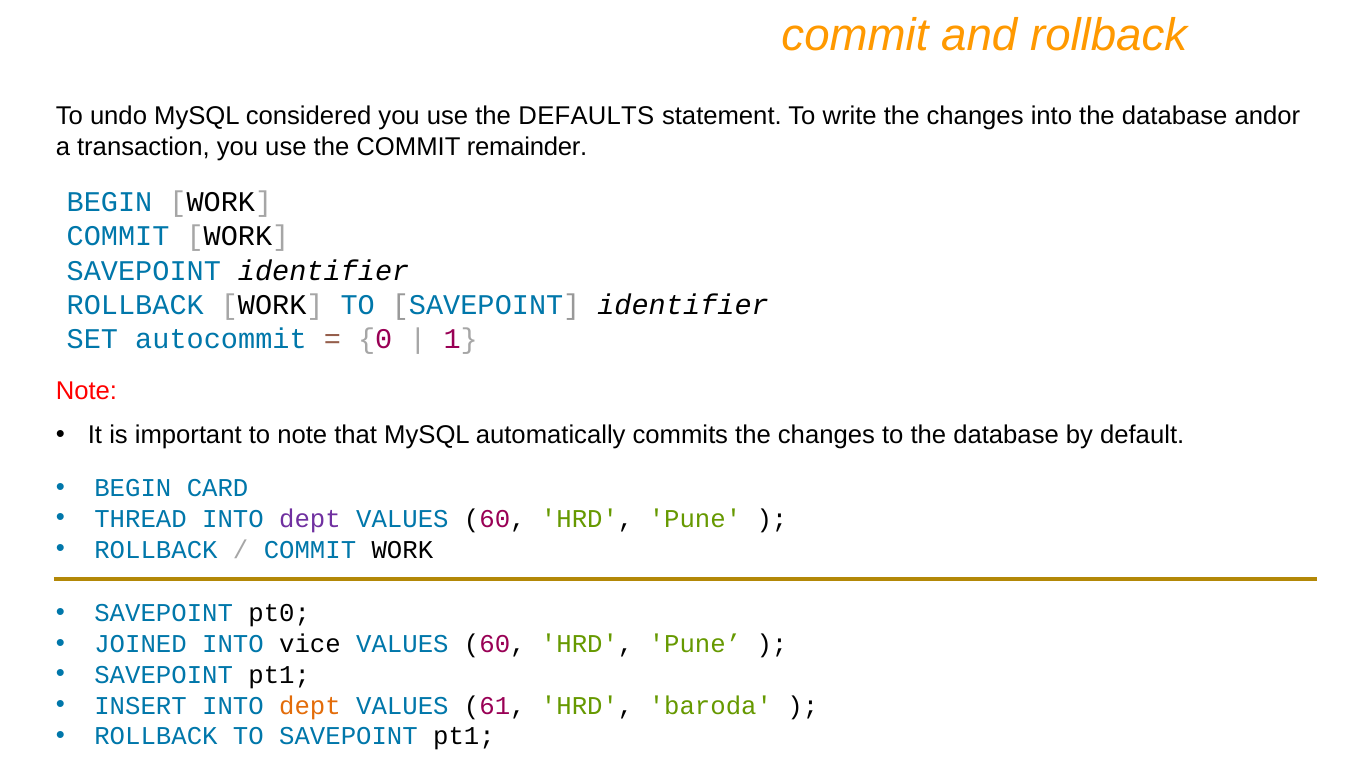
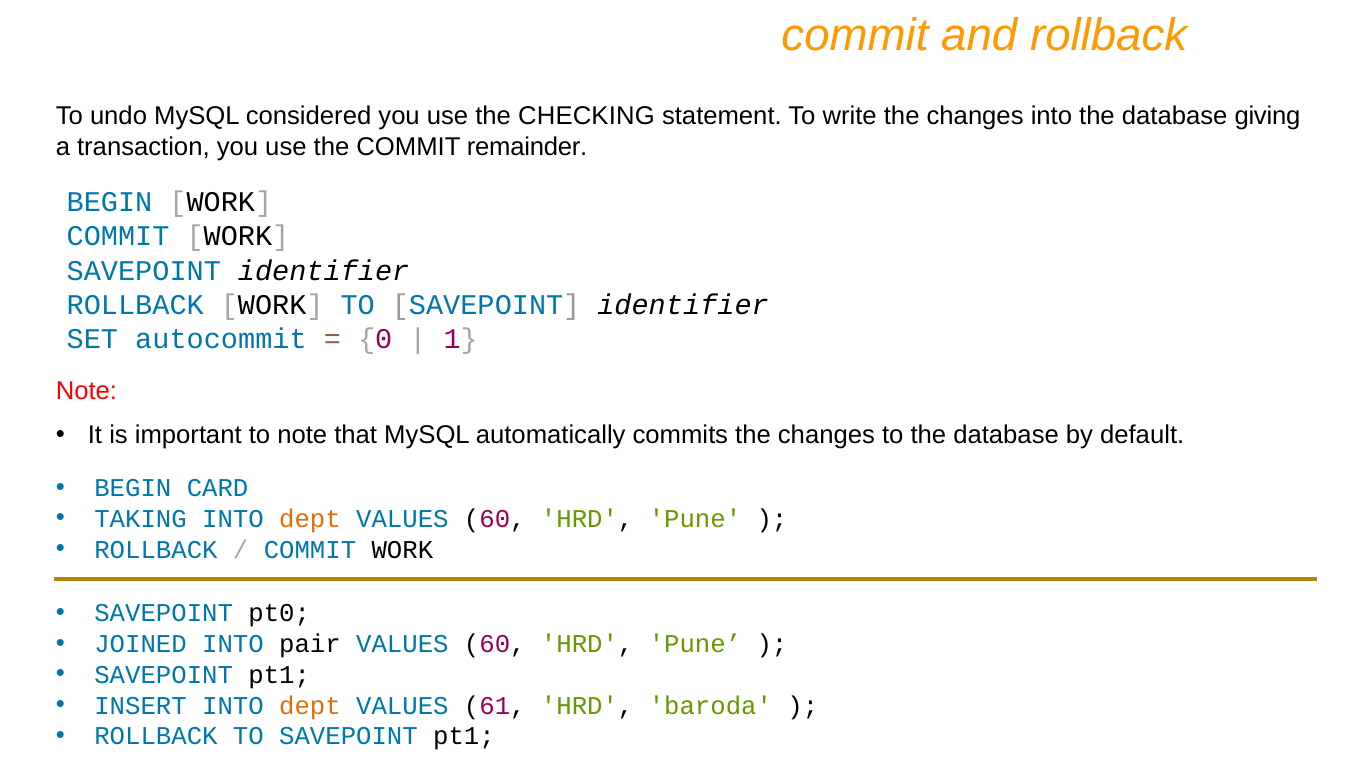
DEFAULTS: DEFAULTS -> CHECKING (586, 116)
andor: andor -> giving (1267, 116)
THREAD: THREAD -> TAKING (141, 519)
dept colour: purple -> orange (310, 519)
vice: vice -> pair (310, 644)
